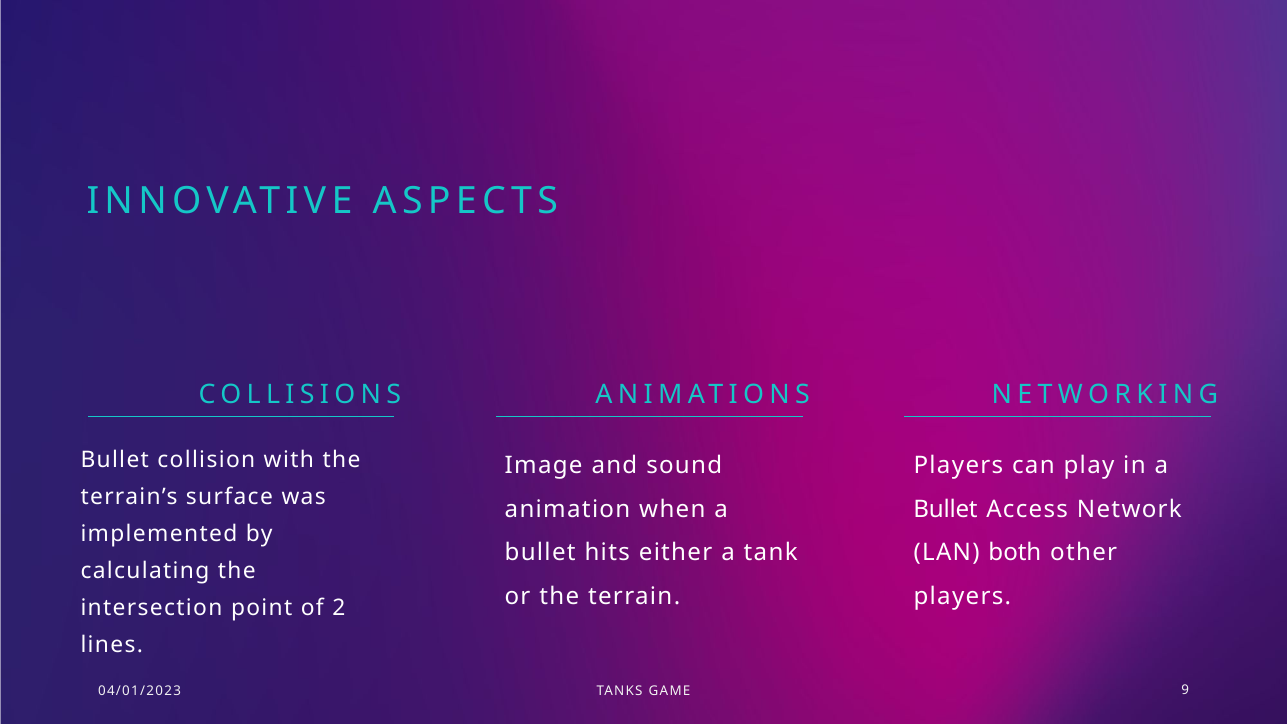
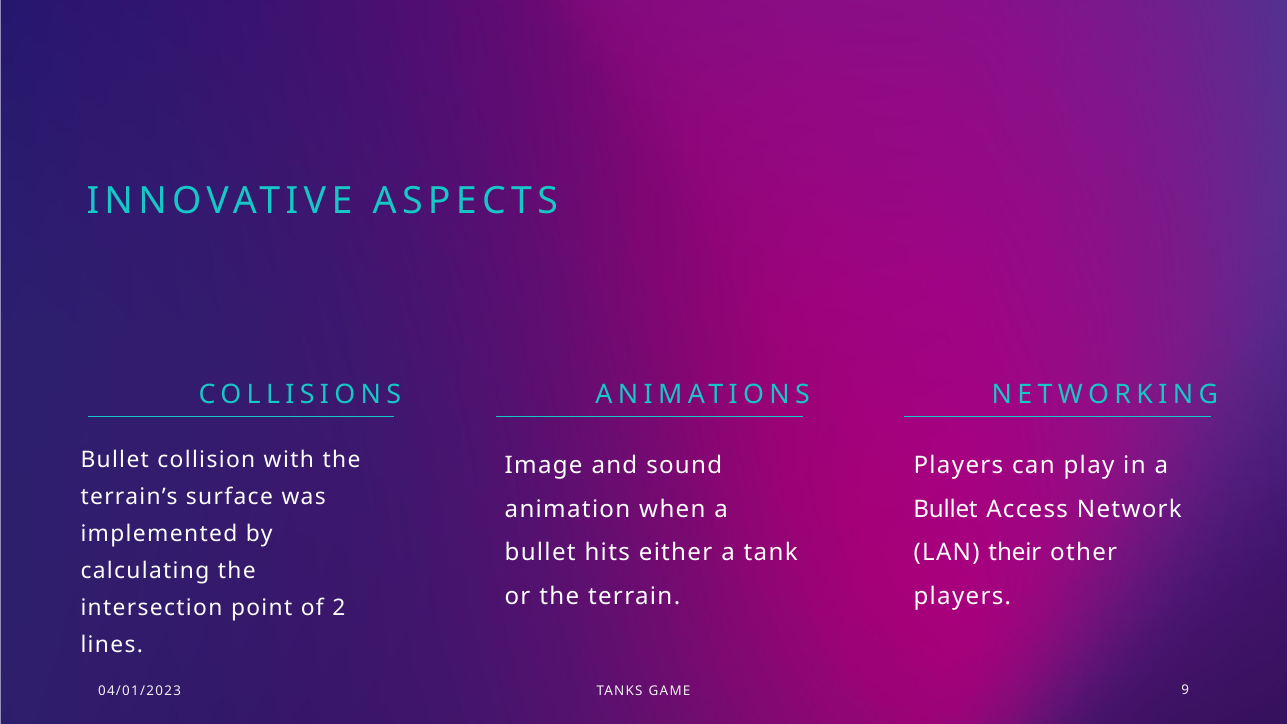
both: both -> their (1015, 553)
